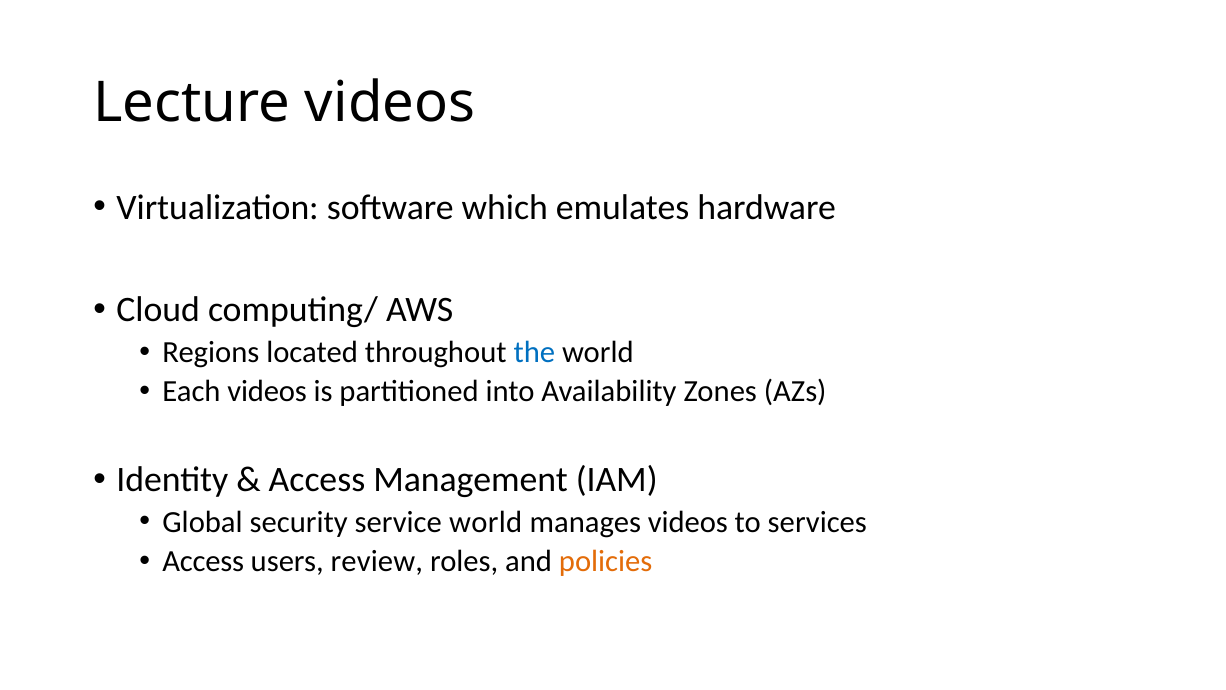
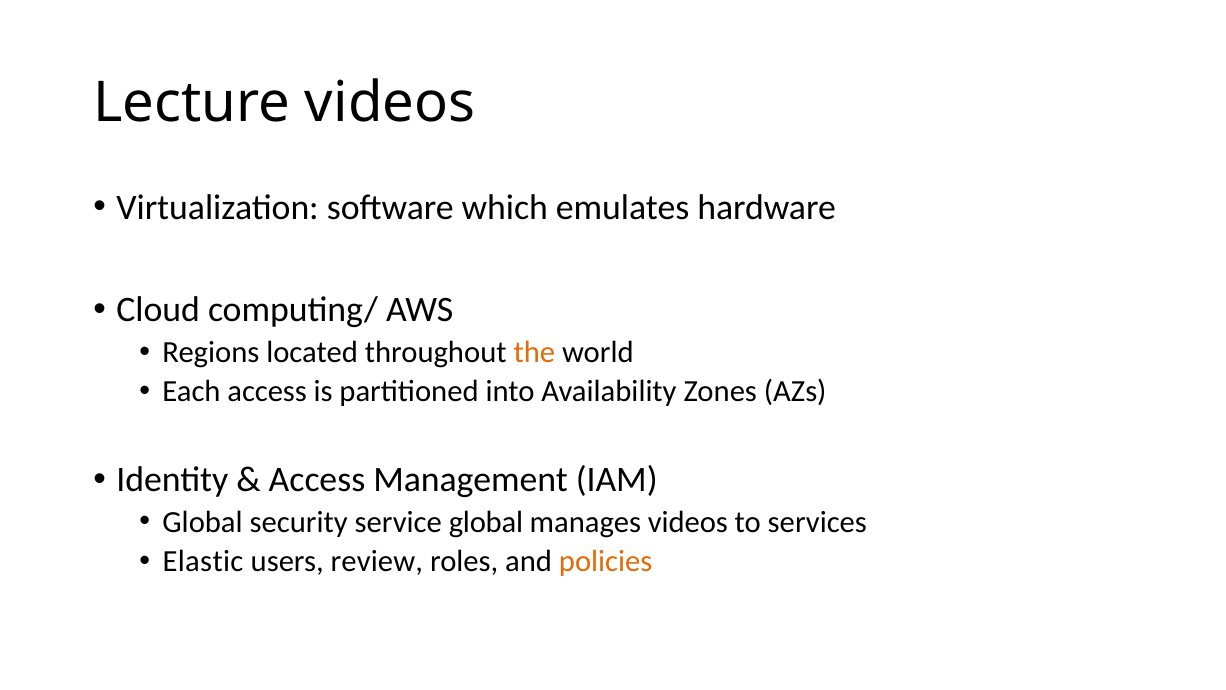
the colour: blue -> orange (534, 352)
Each videos: videos -> access (267, 392)
service world: world -> global (486, 522)
Access: Access -> Elastic (203, 561)
